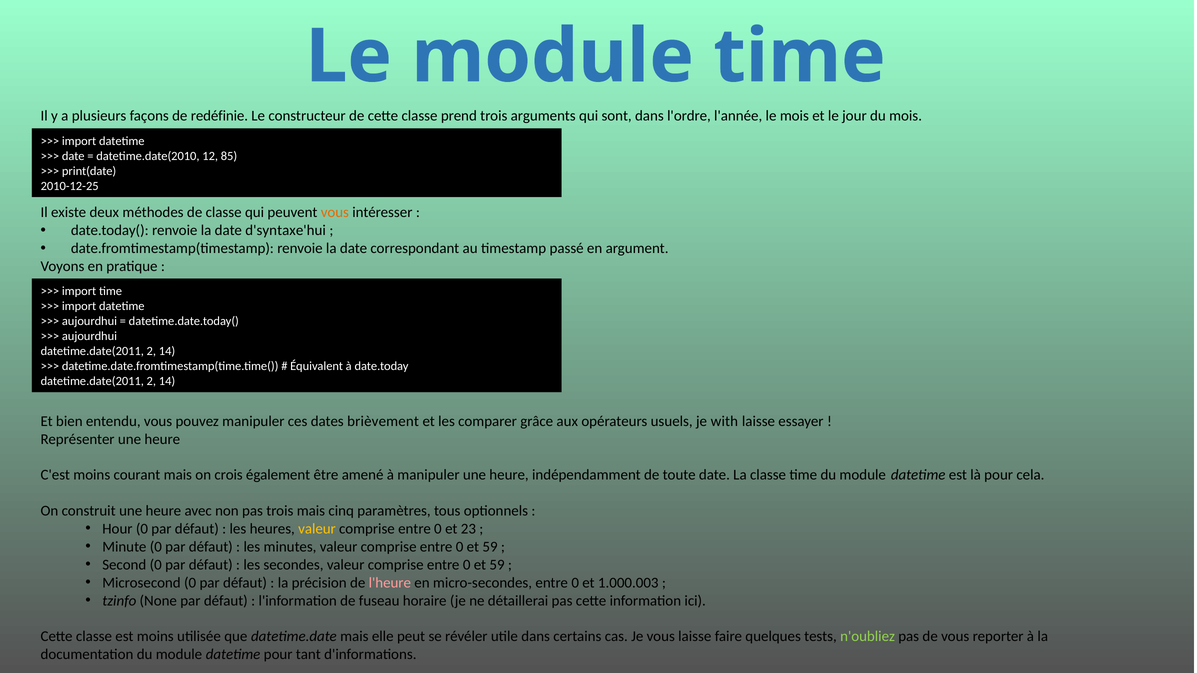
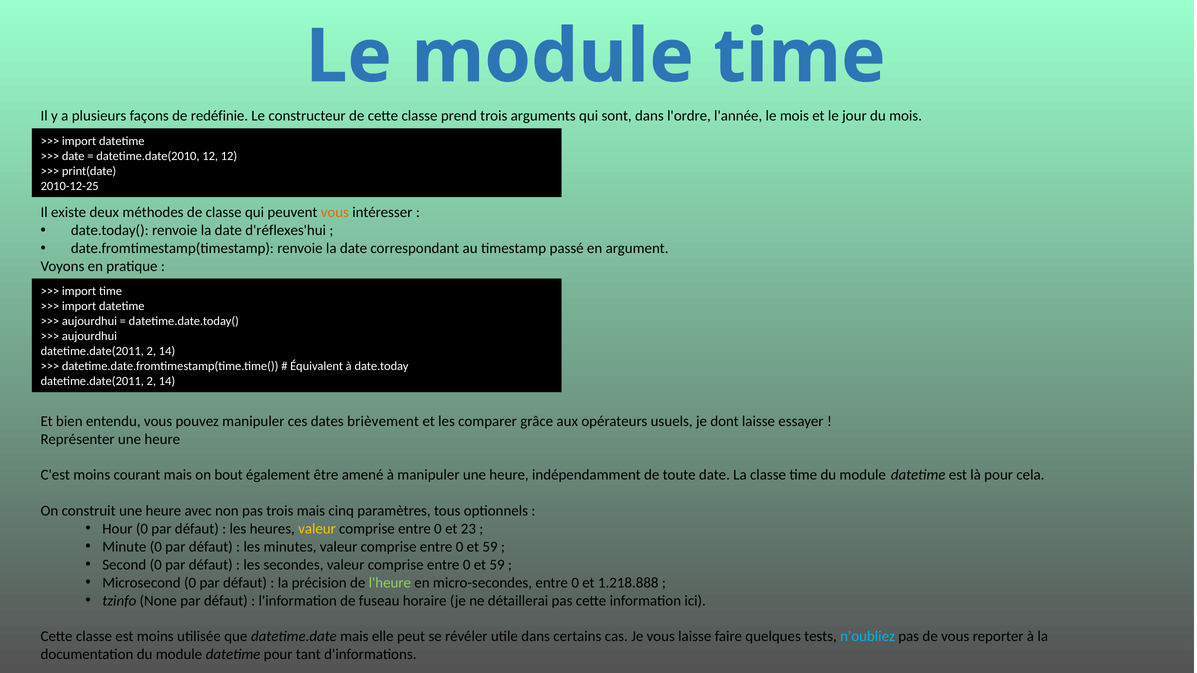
12 85: 85 -> 12 (229, 156)
d'syntaxe'hui: d'syntaxe'hui -> d'réflexes'hui (286, 231)
with: with -> dont (725, 421)
crois: crois -> bout (229, 475)
l'heure colour: pink -> light green (390, 583)
1.000.003: 1.000.003 -> 1.218.888 (628, 583)
n'oubliez colour: light green -> light blue (868, 637)
